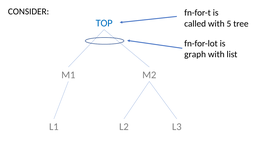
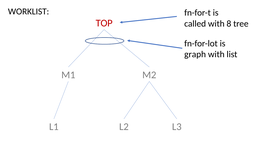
CONSIDER: CONSIDER -> WORKLIST (29, 11)
TOP colour: blue -> red (104, 23)
5: 5 -> 8 (229, 24)
